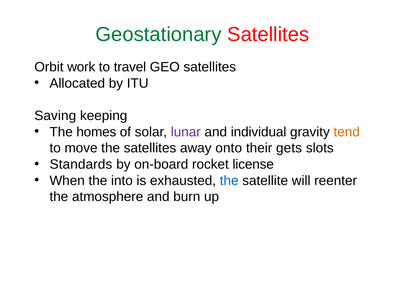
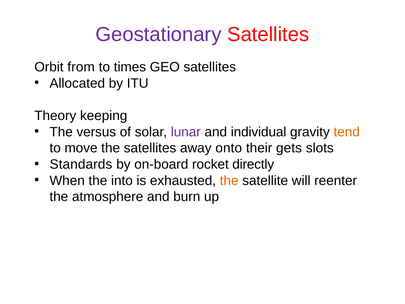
Geostationary colour: green -> purple (159, 34)
work: work -> from (81, 67)
travel: travel -> times (130, 67)
Saving: Saving -> Theory (55, 116)
homes: homes -> versus (96, 132)
license: license -> directly (253, 164)
the colour: blue -> orange (229, 180)
